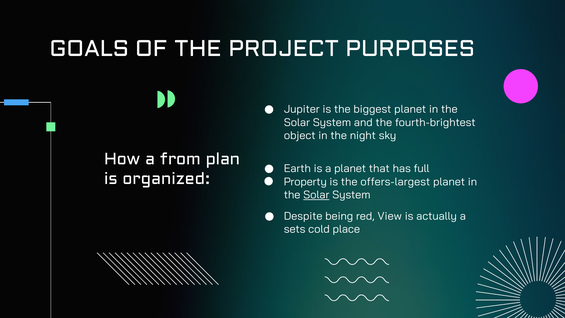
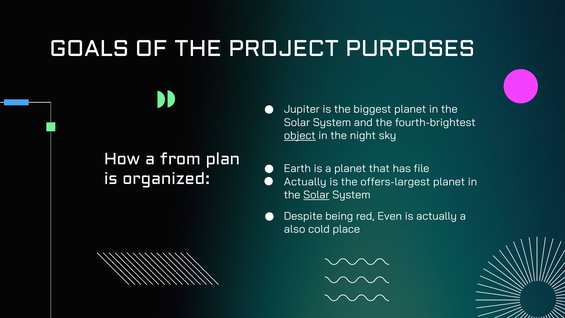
object underline: none -> present (300, 136)
full: full -> file (421, 168)
Property: Property -> Actually (305, 182)
View: View -> Even (390, 216)
sets: sets -> also (295, 229)
